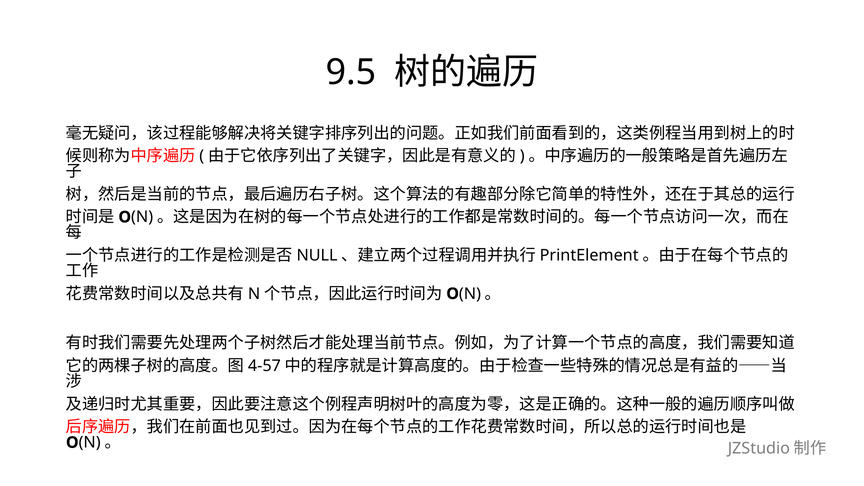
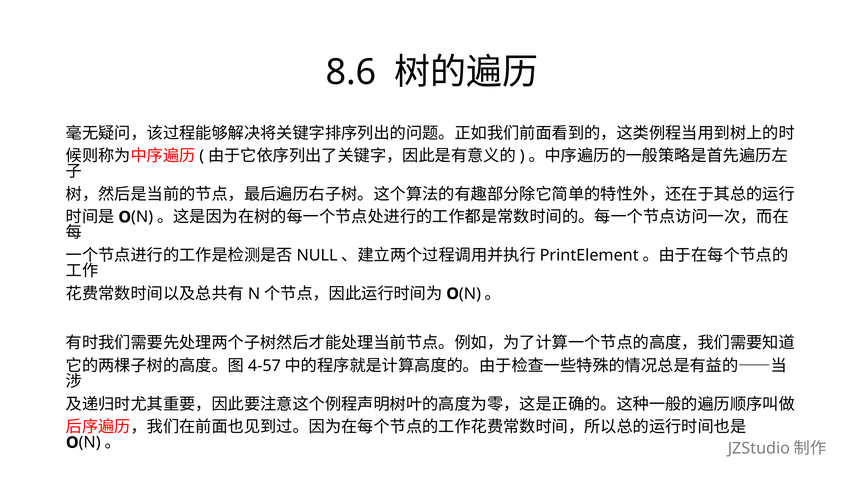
9.5: 9.5 -> 8.6 (351, 73)
